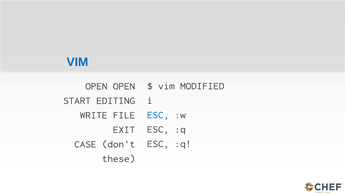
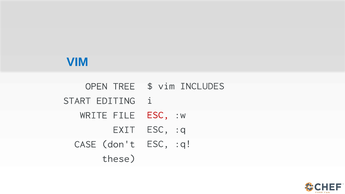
MODIFIED: MODIFIED -> INCLUDES (202, 86)
OPEN OPEN: OPEN -> TREE (124, 86)
ESC colour: blue -> red (158, 115)
